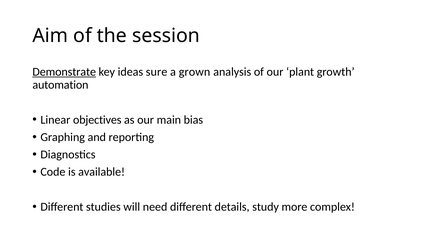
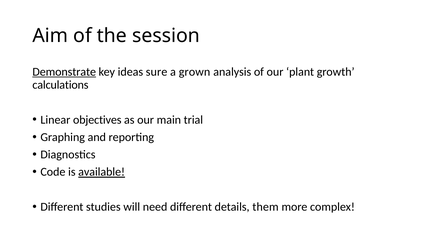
automation: automation -> calculations (60, 85)
bias: bias -> trial (193, 120)
available underline: none -> present (102, 172)
study: study -> them (265, 206)
